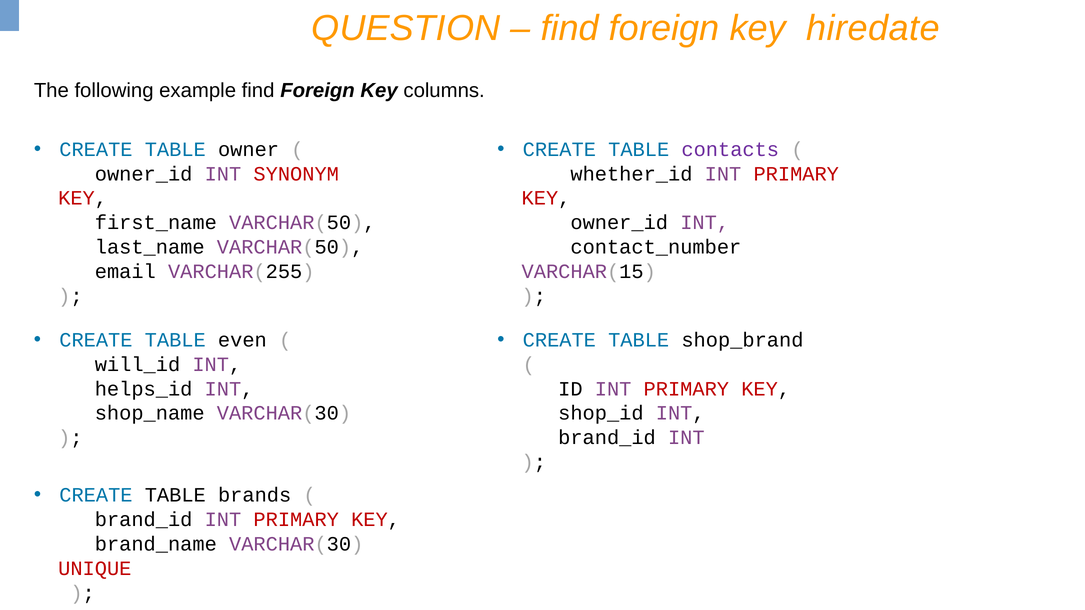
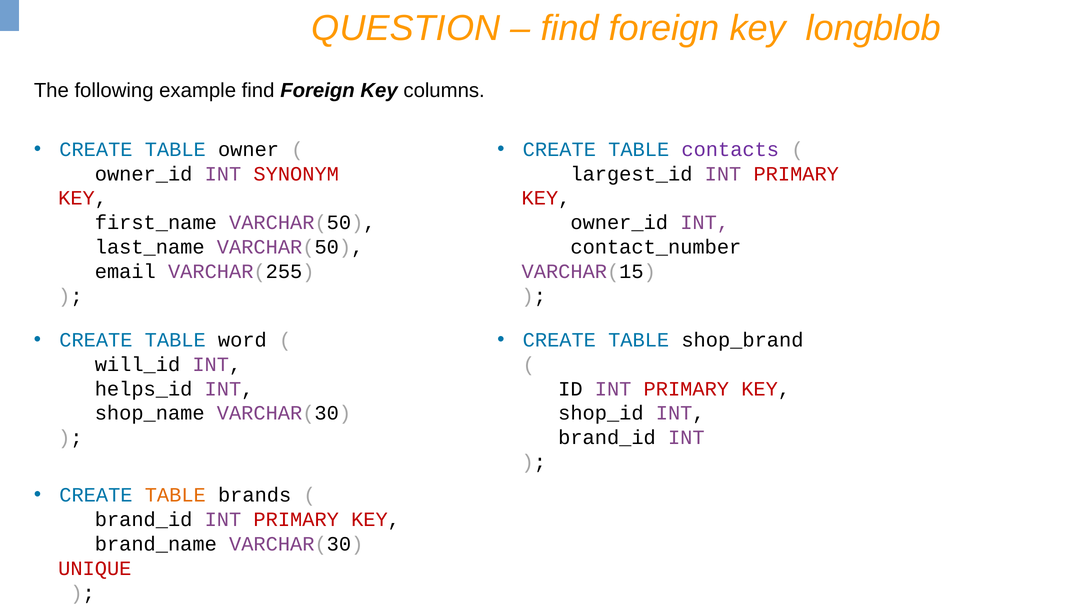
hiredate: hiredate -> longblob (873, 28)
whether_id: whether_id -> largest_id (631, 174)
even: even -> word (242, 340)
TABLE colour: black -> orange (175, 495)
